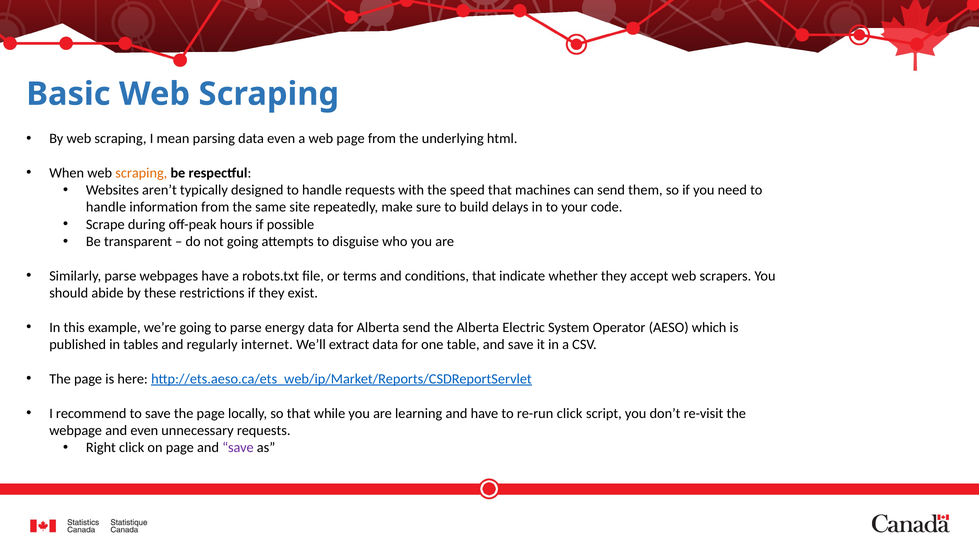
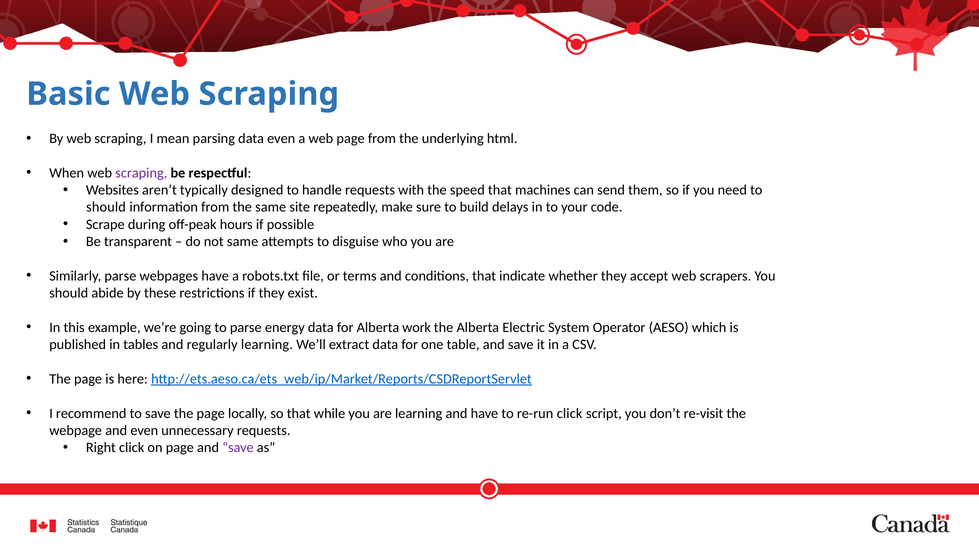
scraping colour: orange -> purple (141, 173)
handle: handle -> should (106, 207)
not going: going -> same (243, 241)
Alberta send: send -> work (417, 327)
regularly internet: internet -> learning (267, 344)
